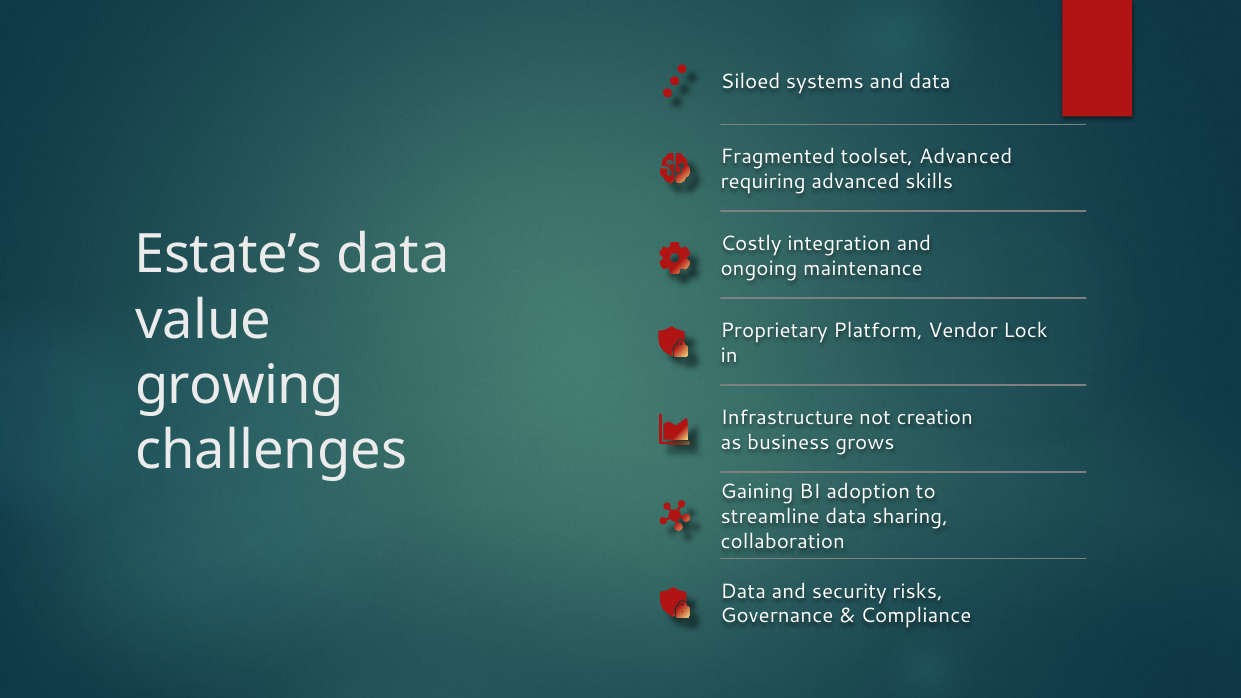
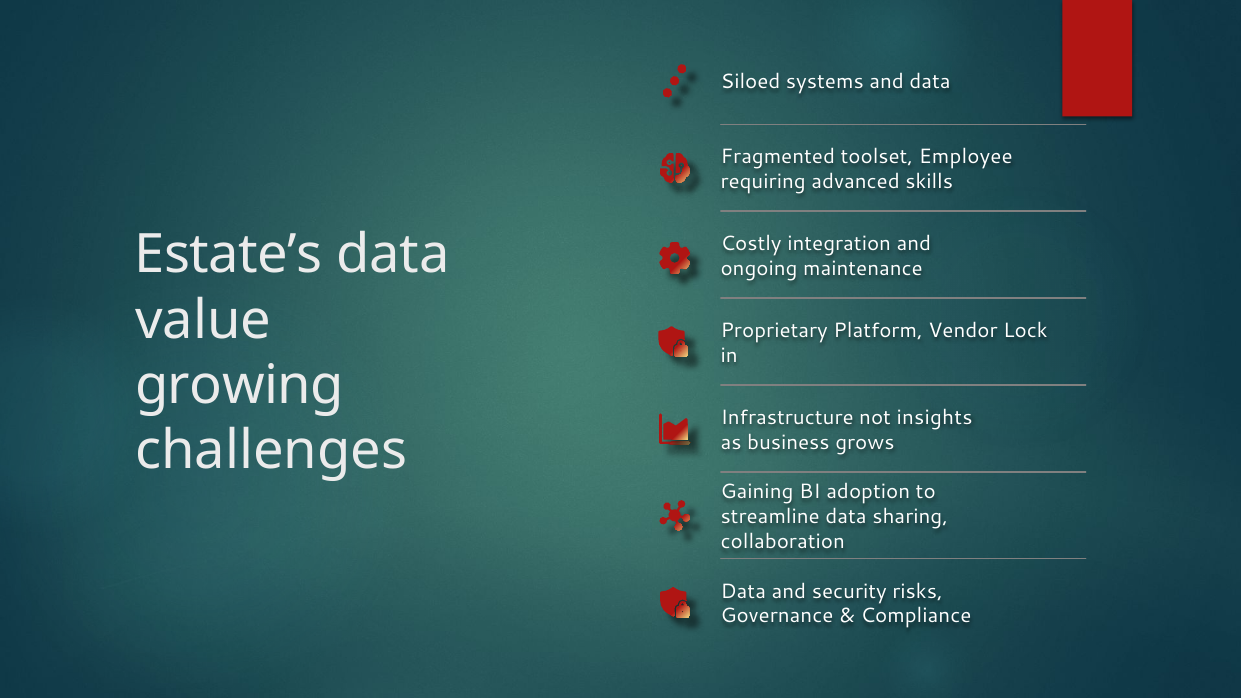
toolset Advanced: Advanced -> Employee (966, 157)
creation: creation -> insights (935, 417)
